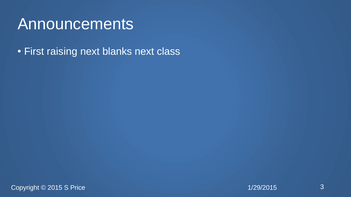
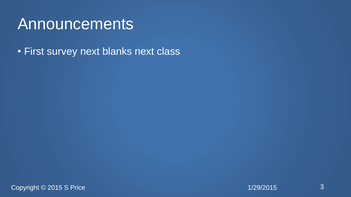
raising: raising -> survey (62, 52)
